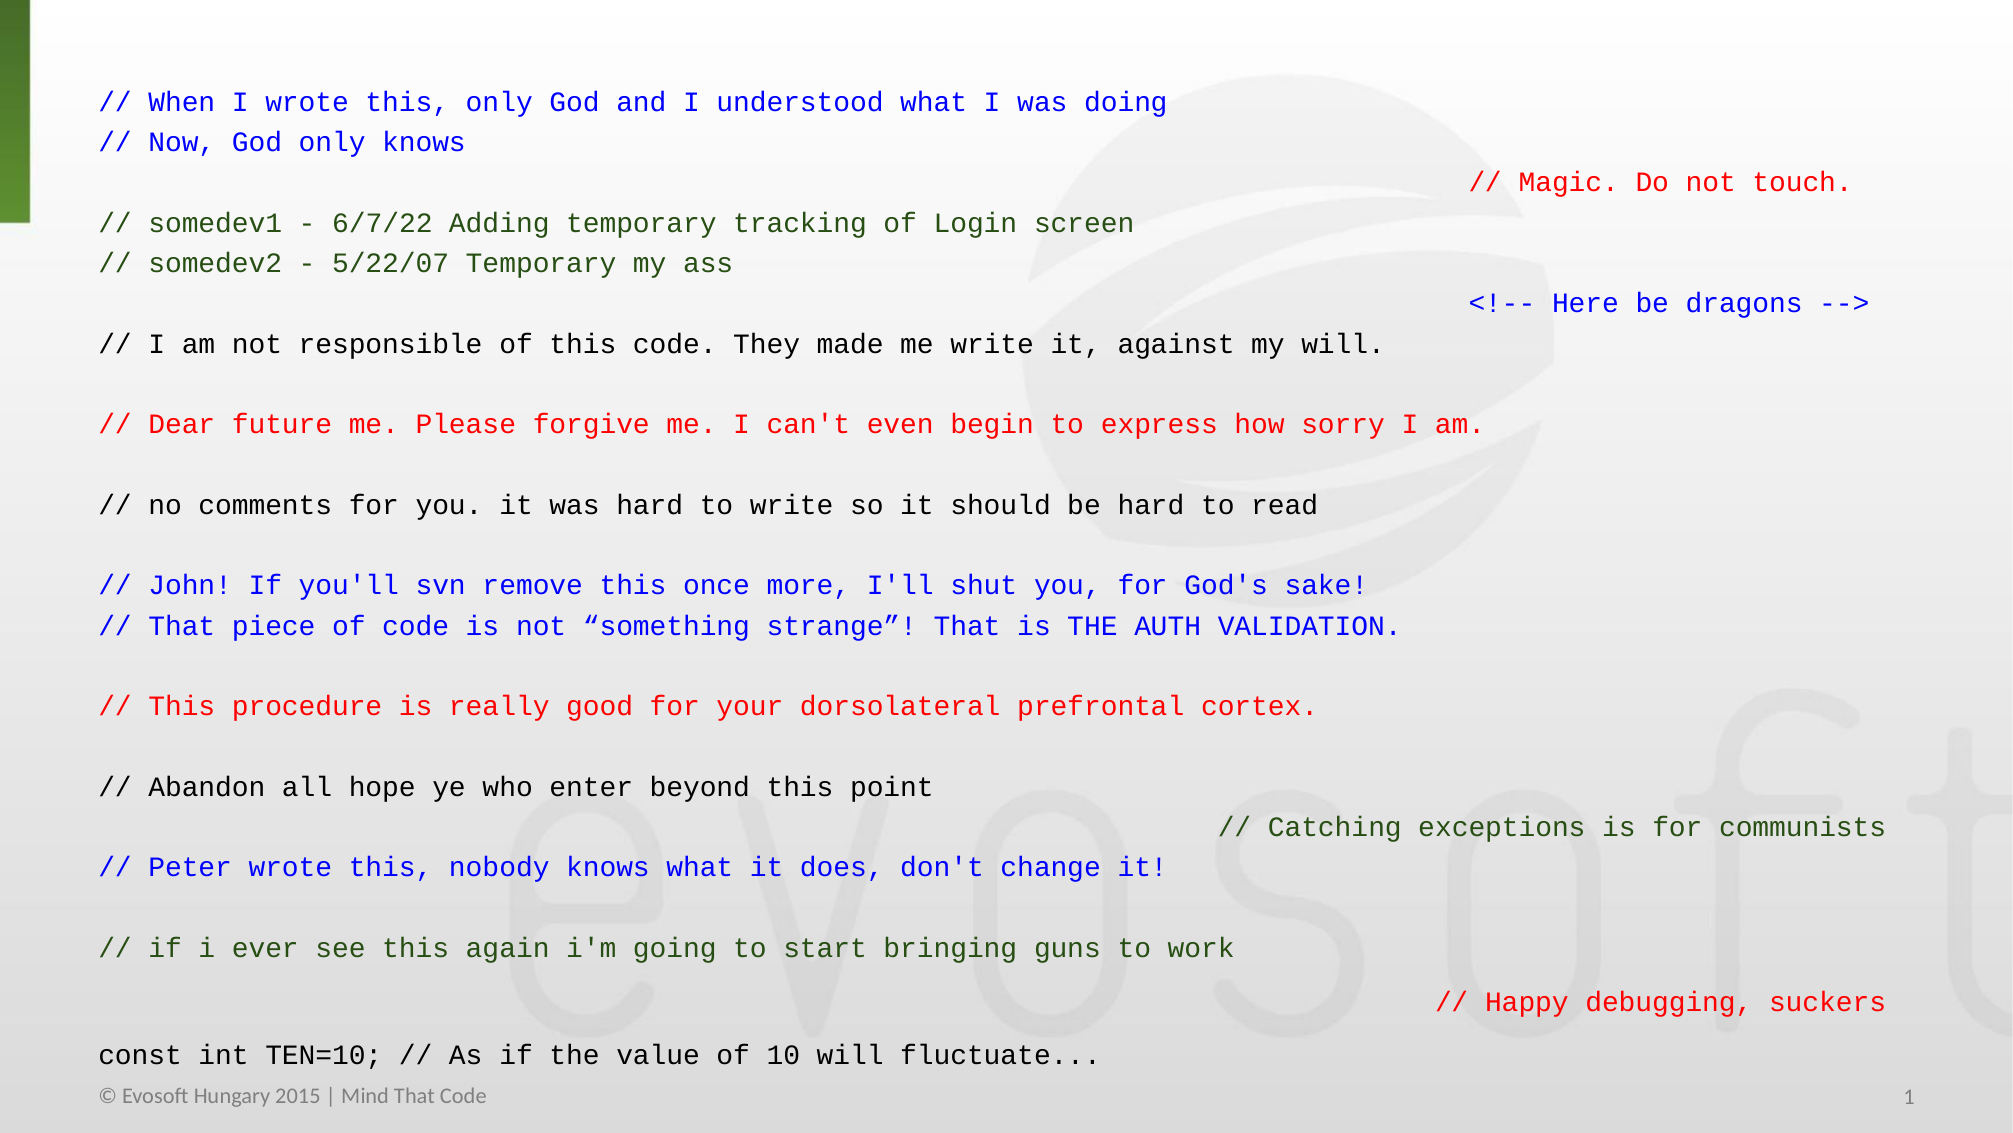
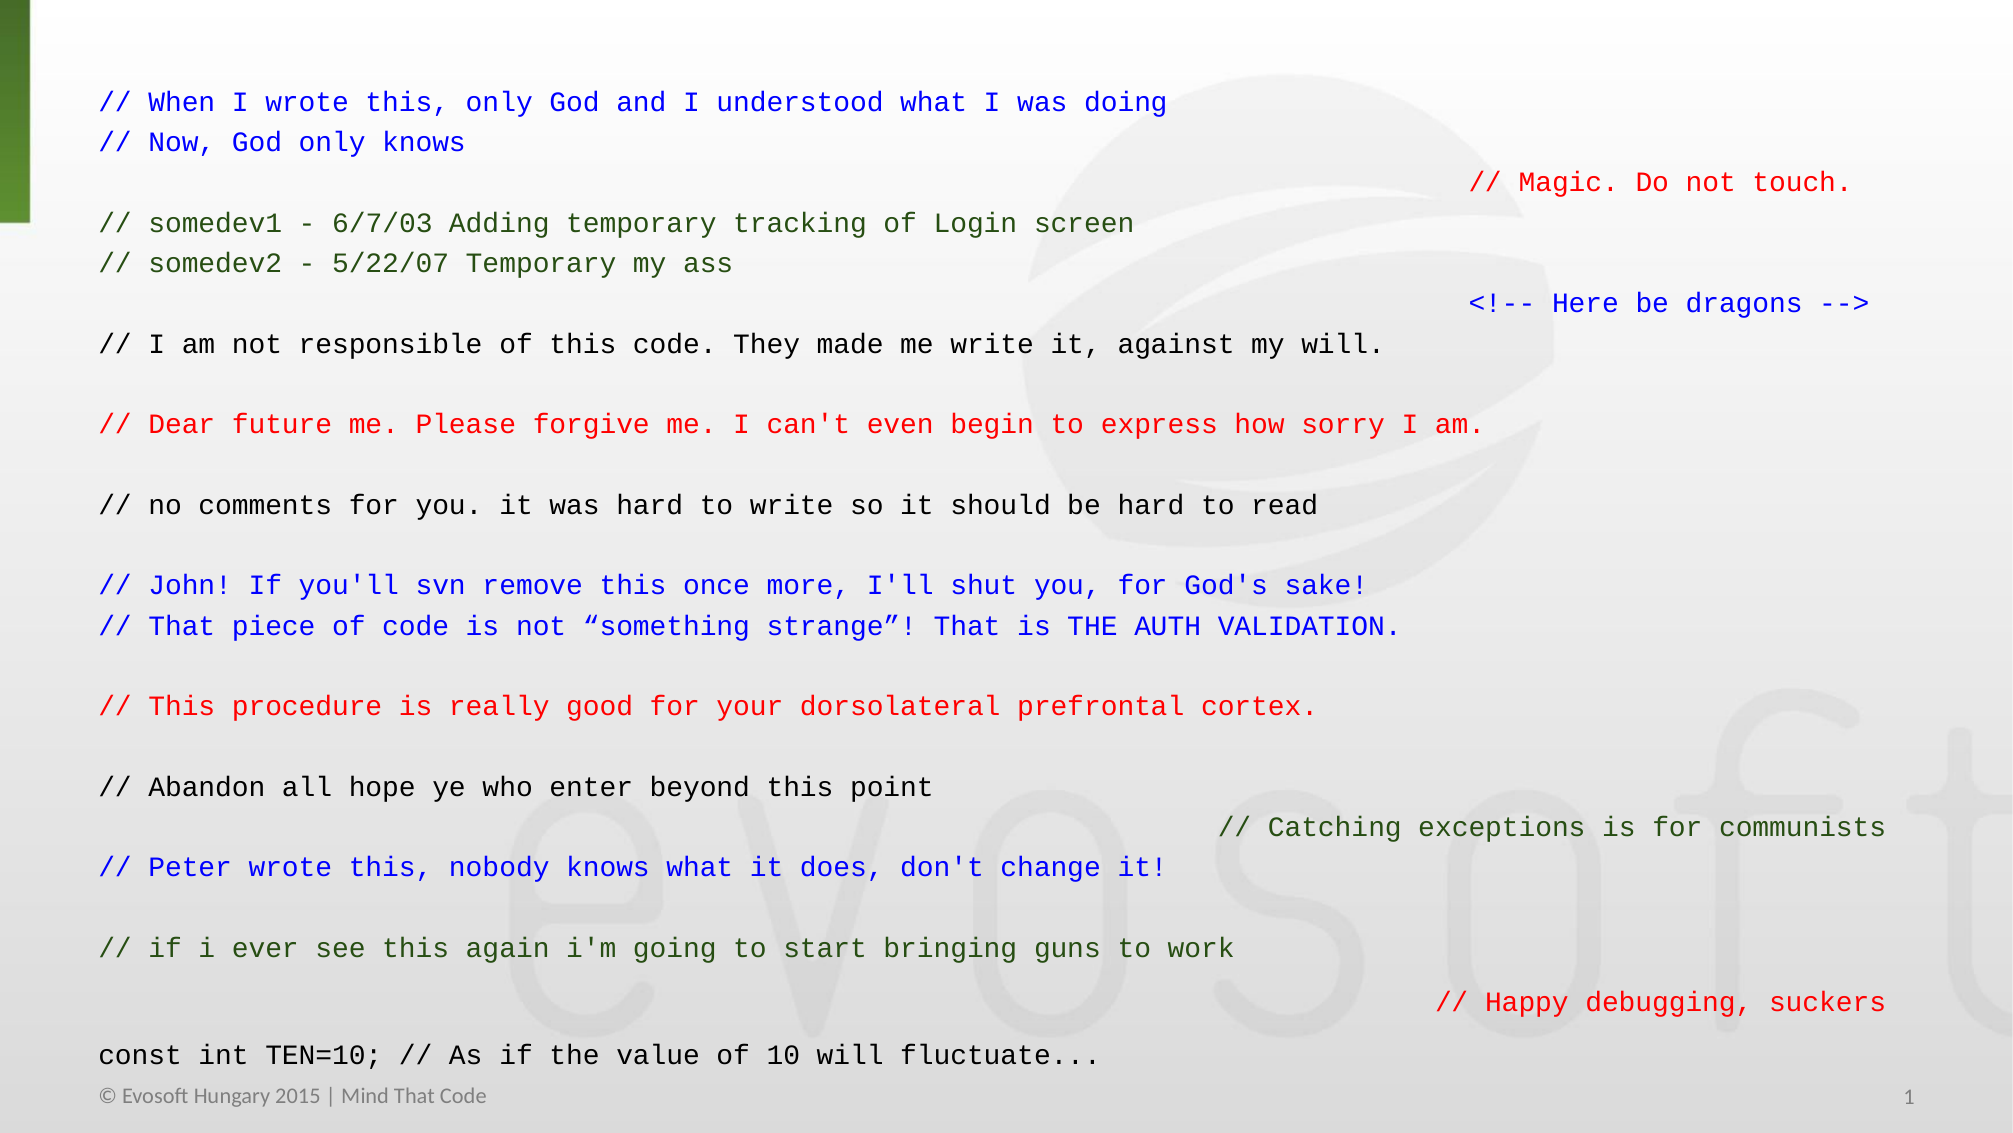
6/7/22: 6/7/22 -> 6/7/03 (382, 223)
